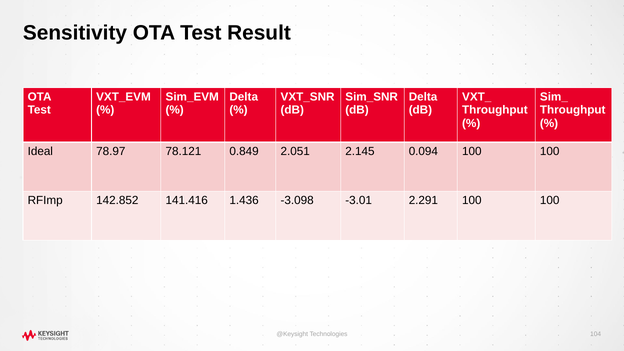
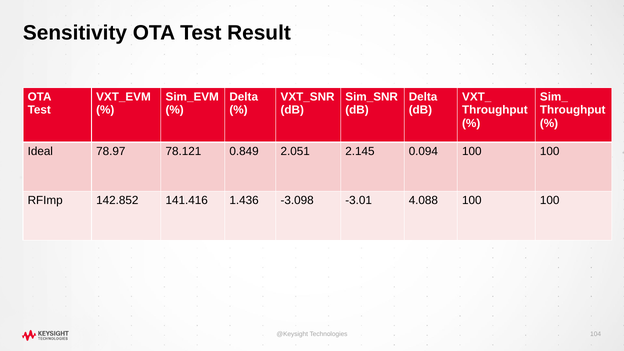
2.291: 2.291 -> 4.088 (423, 200)
